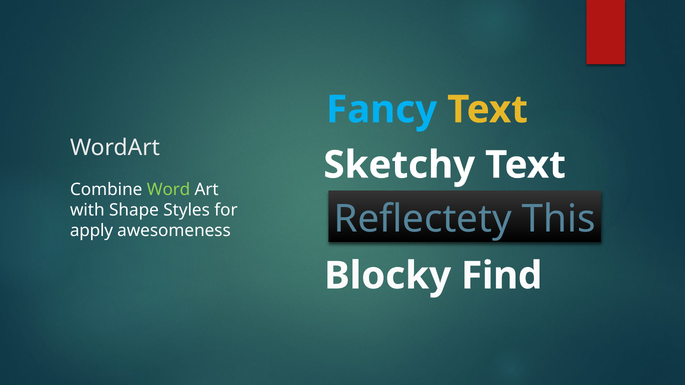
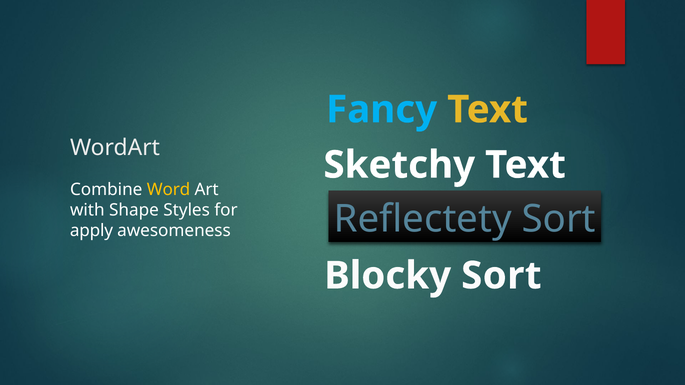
Word colour: light green -> yellow (169, 190)
Reflectety This: This -> Sort (559, 219)
Blocky Find: Find -> Sort (501, 276)
